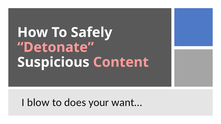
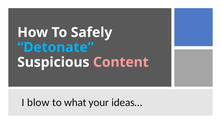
Detonate colour: pink -> light blue (56, 47)
does: does -> what (75, 103)
want…: want… -> ideas… (127, 103)
